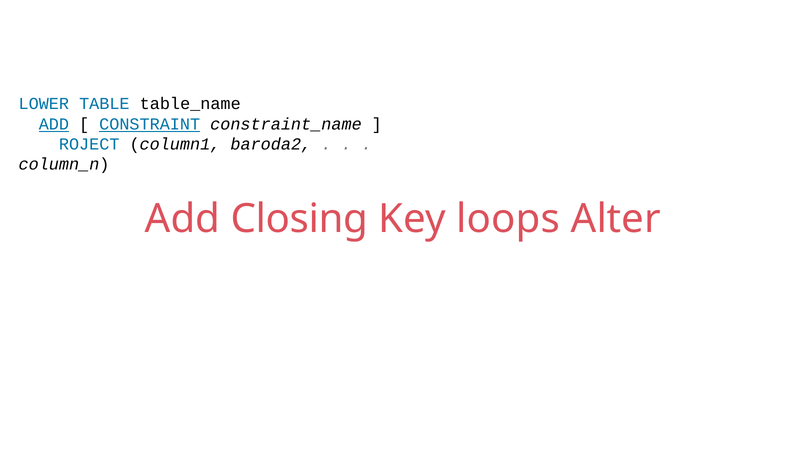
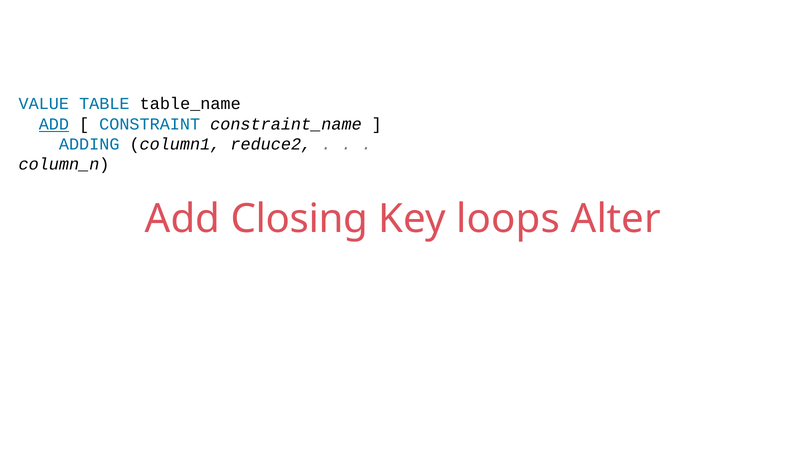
LOWER: LOWER -> VALUE (44, 104)
CONSTRAINT underline: present -> none (150, 124)
ROJECT: ROJECT -> ADDING (89, 144)
baroda2: baroda2 -> reduce2 (271, 144)
